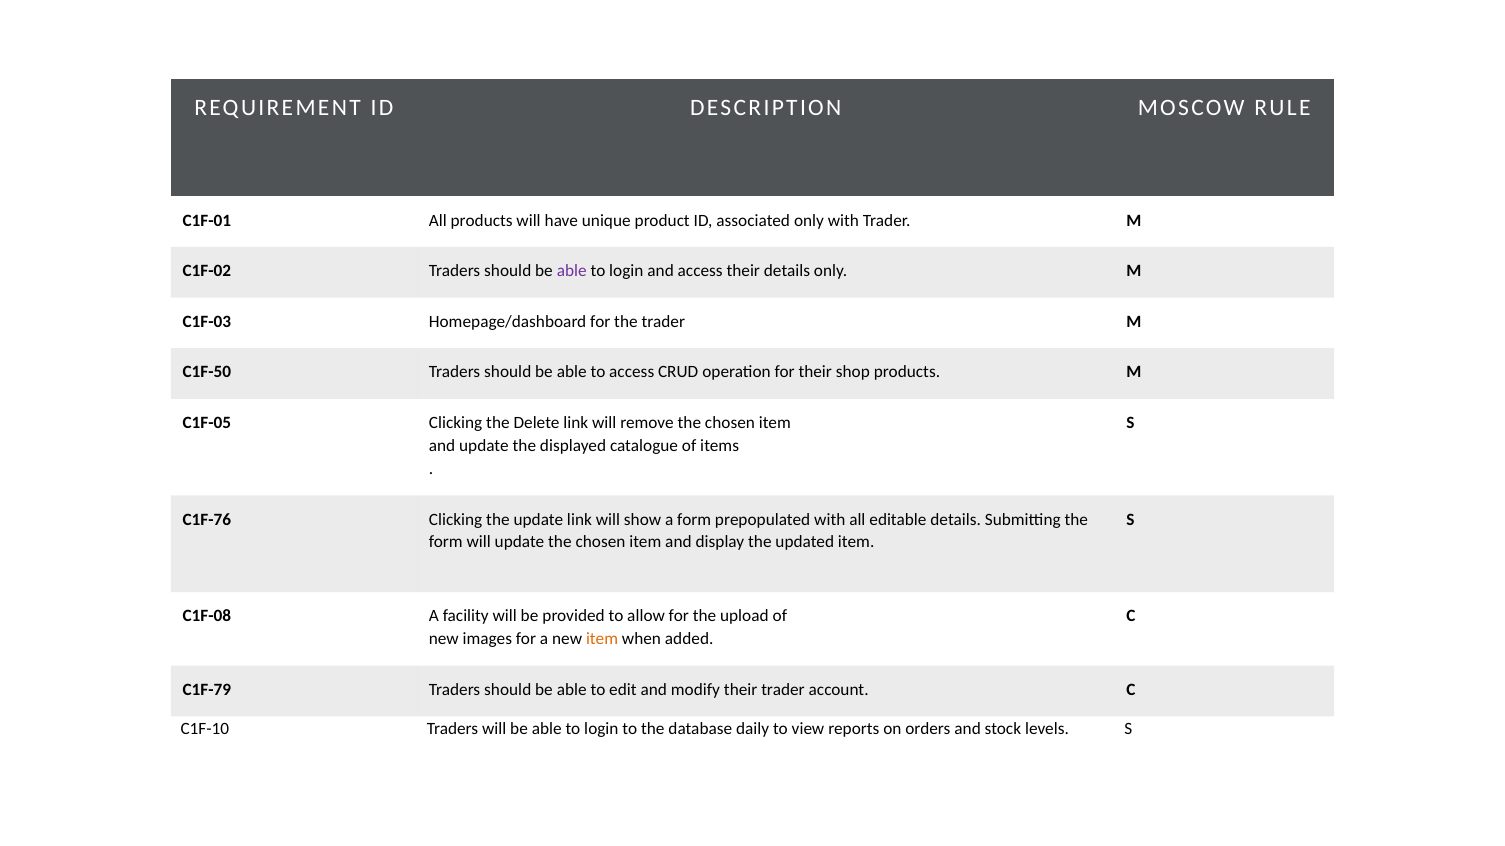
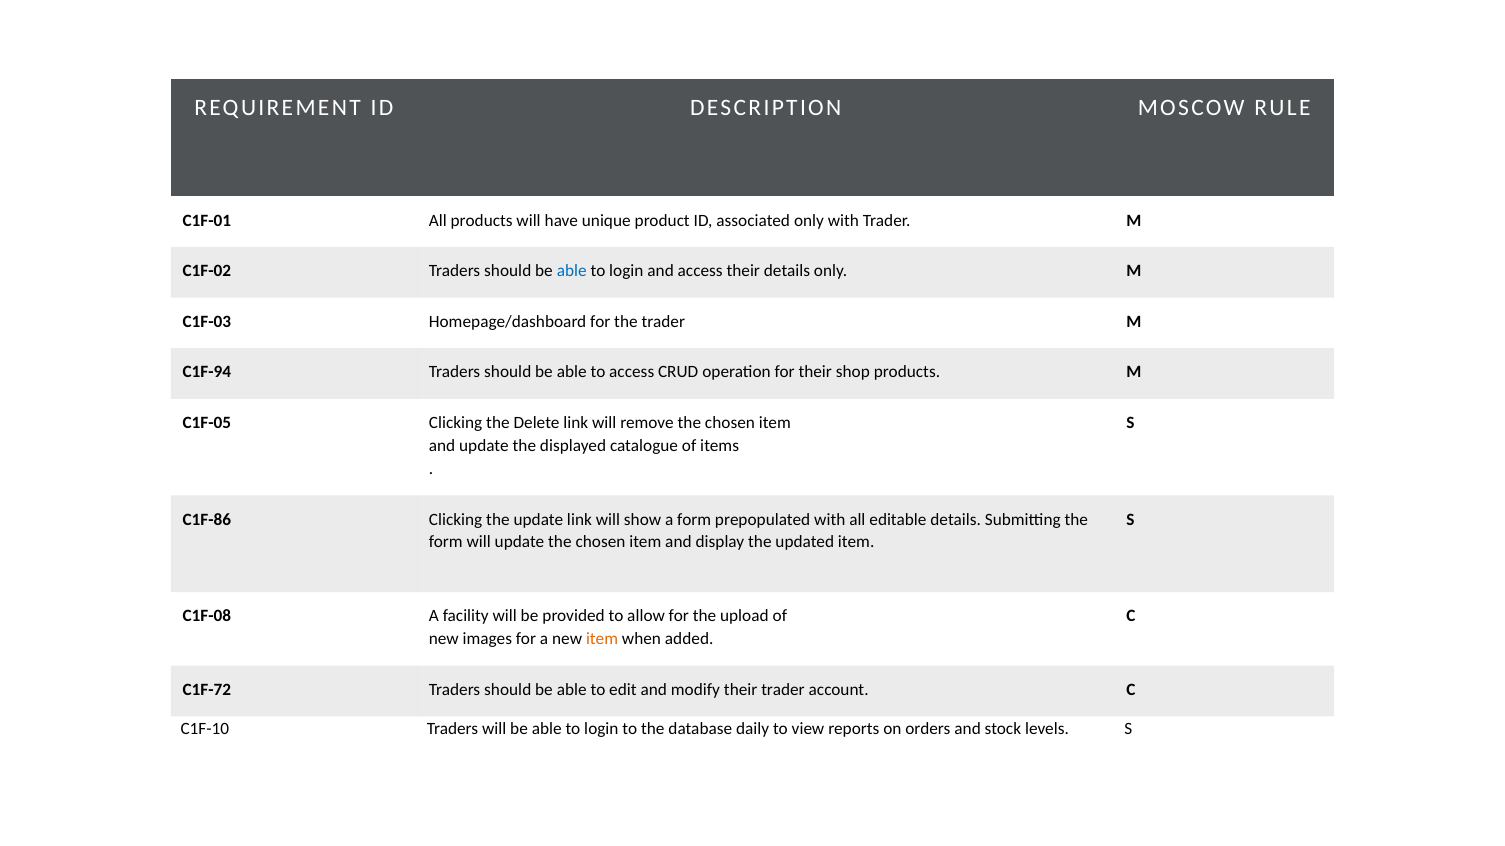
able colour: purple -> blue (572, 271)
C1F-50: C1F-50 -> C1F-94 (207, 373)
C1F-76: C1F-76 -> C1F-86 (207, 520)
C1F-79: C1F-79 -> C1F-72 (207, 690)
